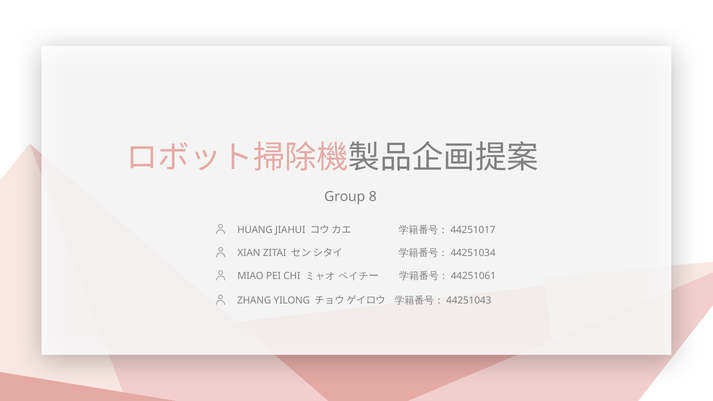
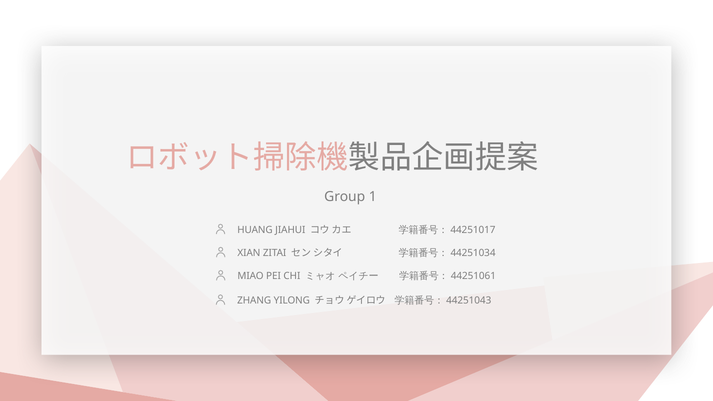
8: 8 -> 1 (373, 196)
